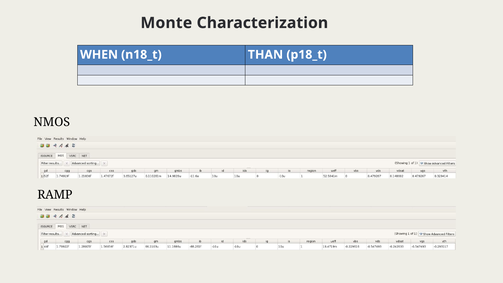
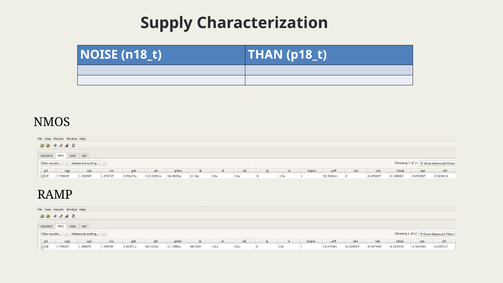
Monte: Monte -> Supply (166, 23)
WHEN: WHEN -> NOISE (99, 55)
